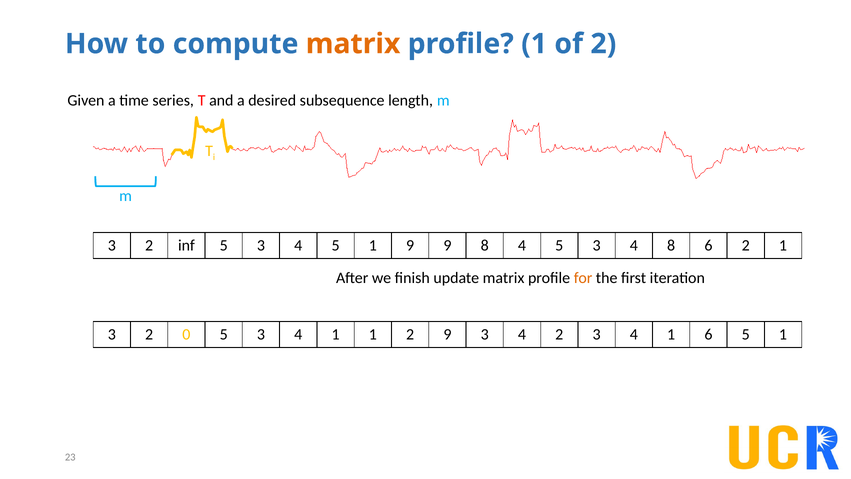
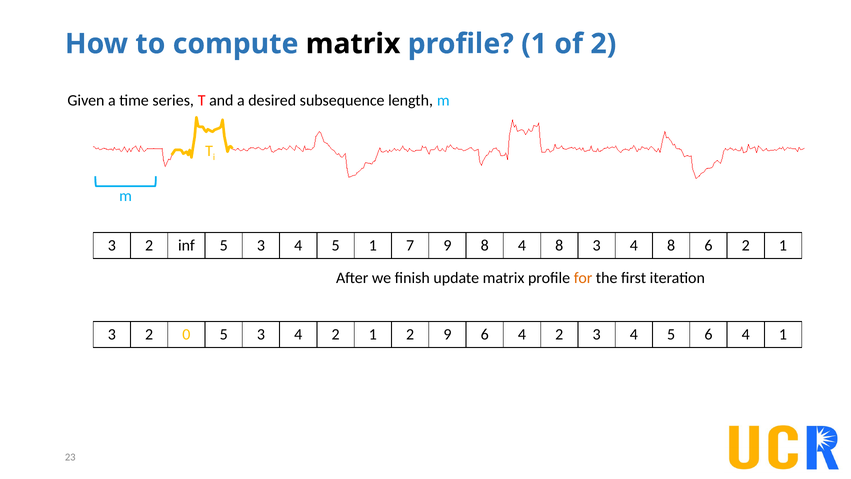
matrix colour: orange -> black (353, 44)
1 9: 9 -> 7 (410, 246)
8 4 5: 5 -> 8 (559, 246)
5 3 4 1: 1 -> 2 (336, 334)
9 3: 3 -> 6 (485, 334)
2 3 4 1: 1 -> 5 (671, 334)
5: 5 -> 4 (746, 334)
